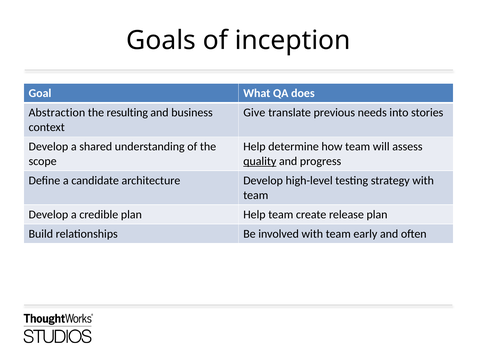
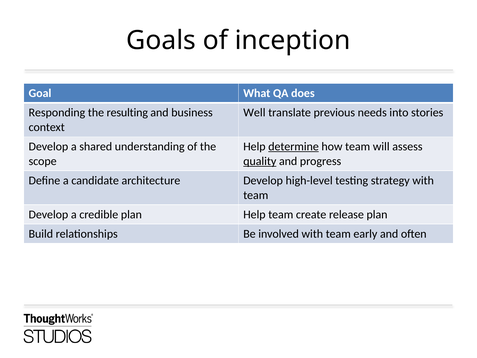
Abstraction: Abstraction -> Responding (57, 113)
Give: Give -> Well (254, 113)
determine underline: none -> present (294, 147)
